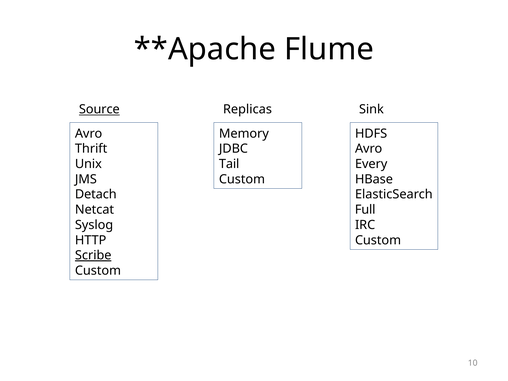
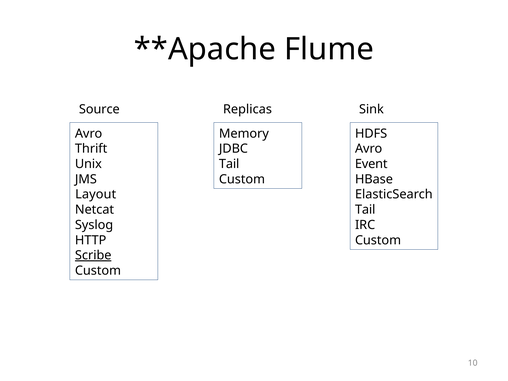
Source underline: present -> none (99, 109)
Every: Every -> Event (371, 164)
Detach: Detach -> Layout (96, 194)
Full: Full -> Tail (365, 210)
